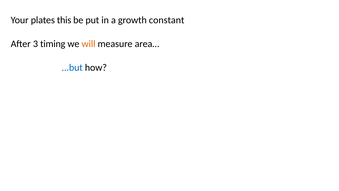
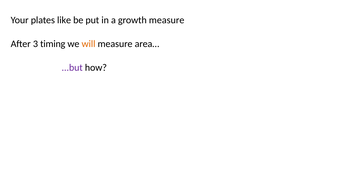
this: this -> like (64, 20)
growth constant: constant -> measure (167, 20)
...but colour: blue -> purple (72, 68)
